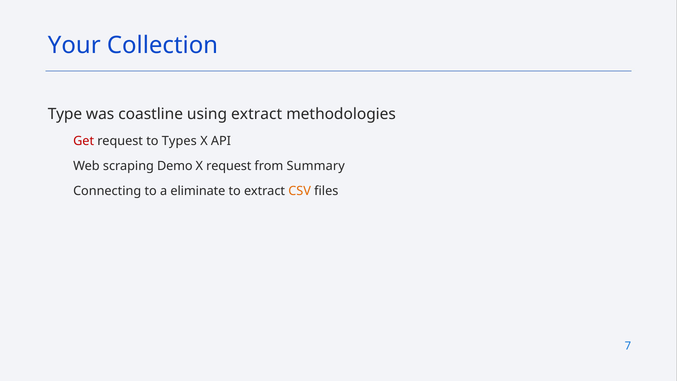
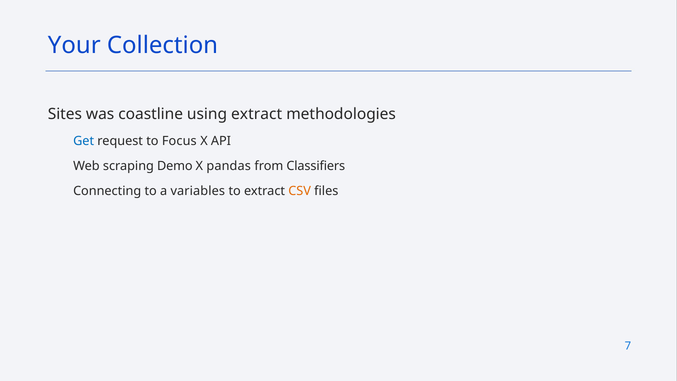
Type: Type -> Sites (65, 114)
Get colour: red -> blue (84, 141)
Types: Types -> Focus (179, 141)
X request: request -> pandas (229, 166)
Summary: Summary -> Classifiers (316, 166)
eliminate: eliminate -> variables (198, 191)
